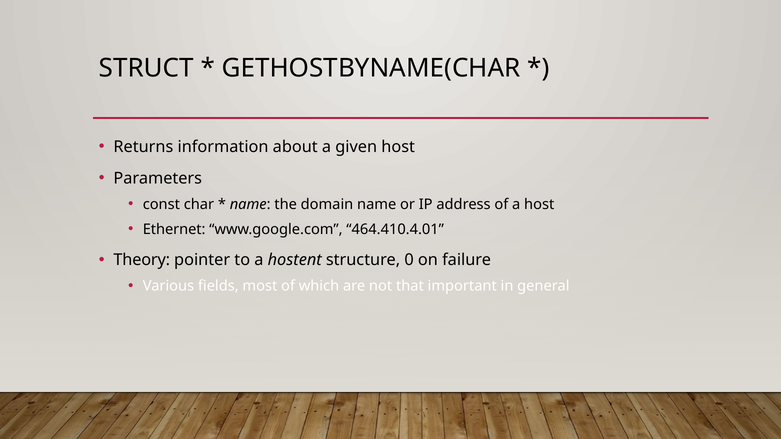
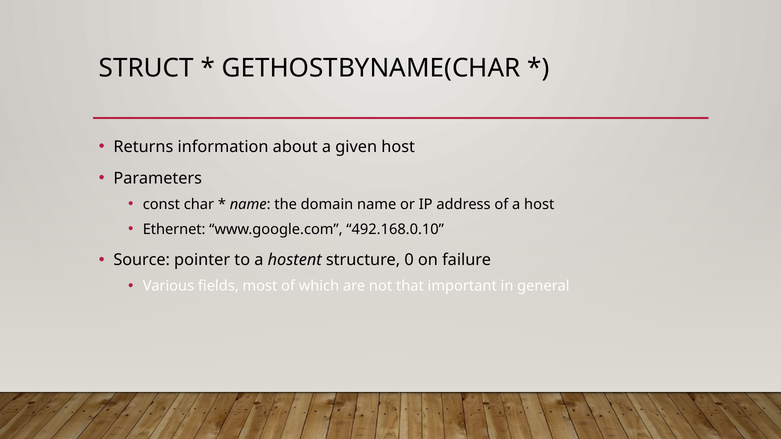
464.410.4.01: 464.410.4.01 -> 492.168.0.10 (395, 230)
Theory: Theory -> Source (142, 260)
